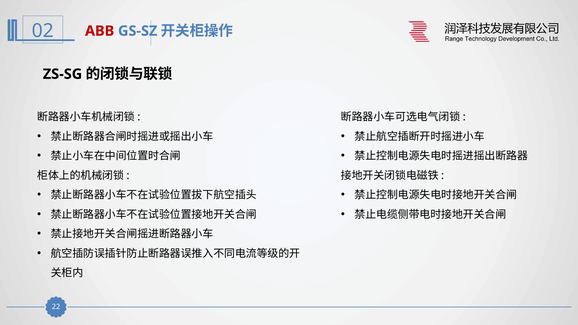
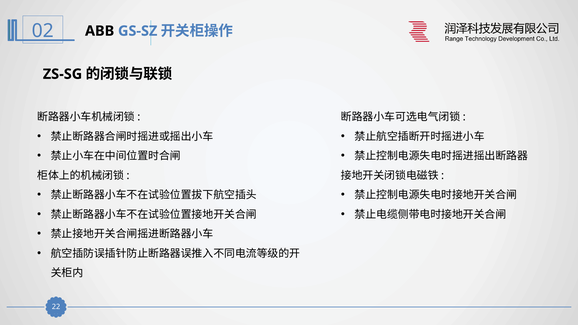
ABB colour: red -> black (100, 31)
